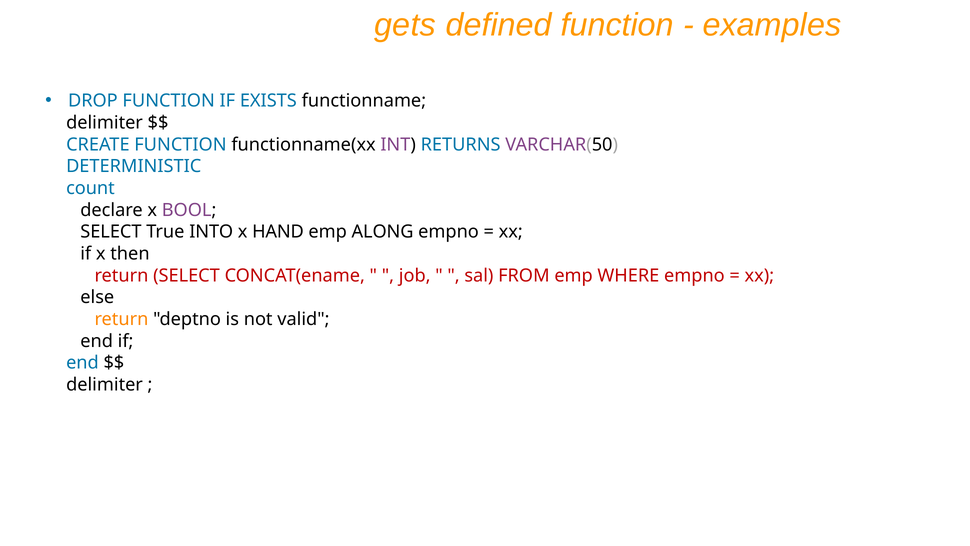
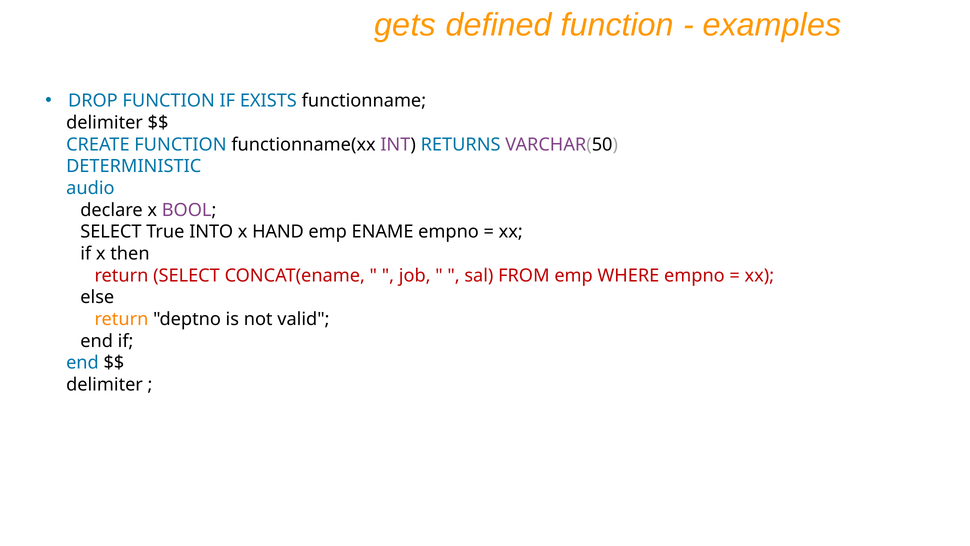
count: count -> audio (90, 188)
ALONG: ALONG -> ENAME (383, 232)
